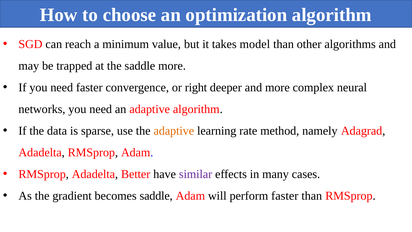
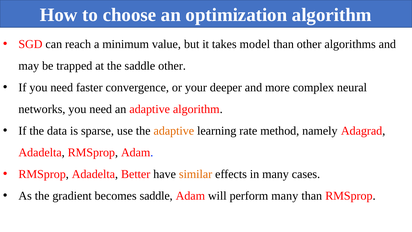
saddle more: more -> other (172, 66)
right: right -> your (196, 87)
similar colour: purple -> orange (196, 174)
perform faster: faster -> many (285, 196)
